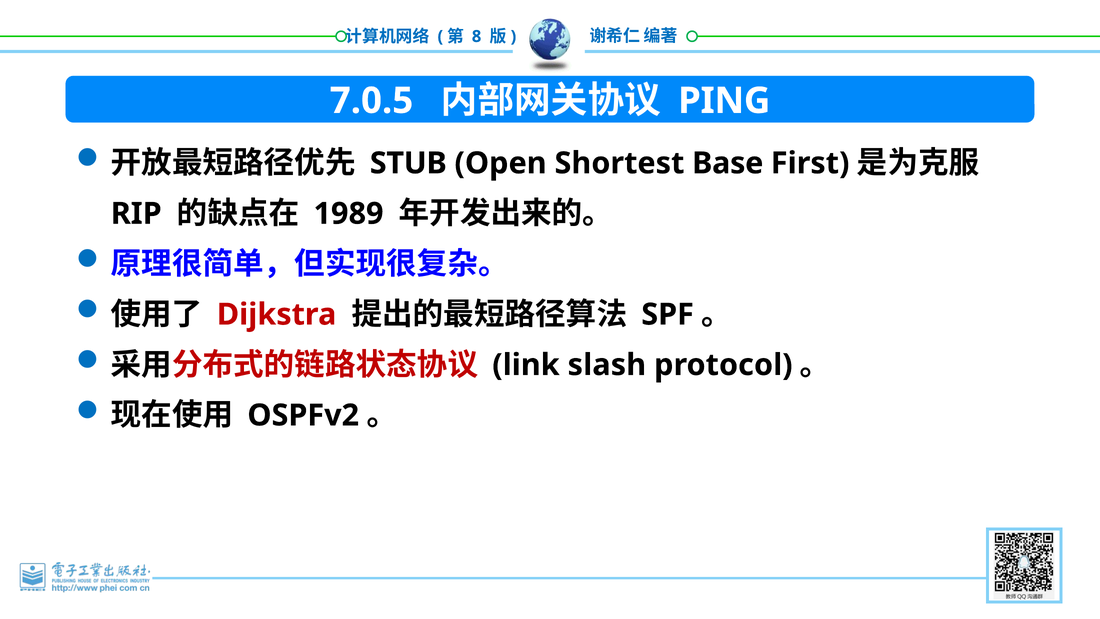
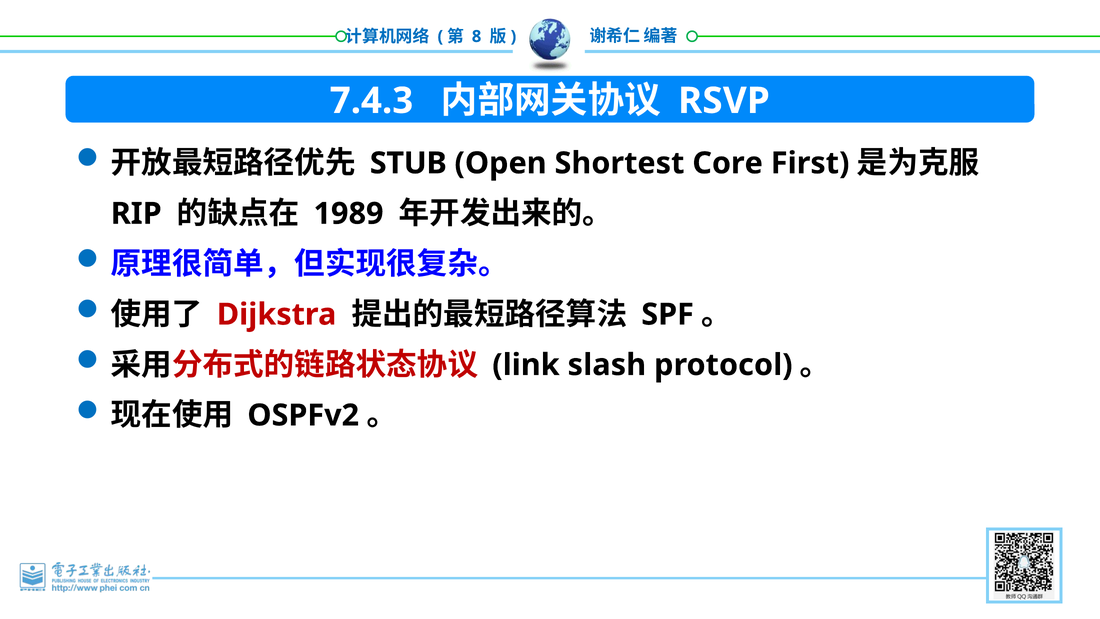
7.0.5: 7.0.5 -> 7.4.3 (371, 101)
PING: PING -> RSVP (724, 101)
Base: Base -> Core (728, 163)
